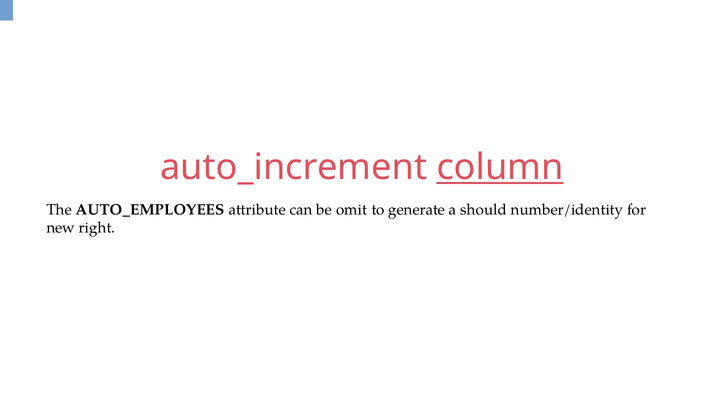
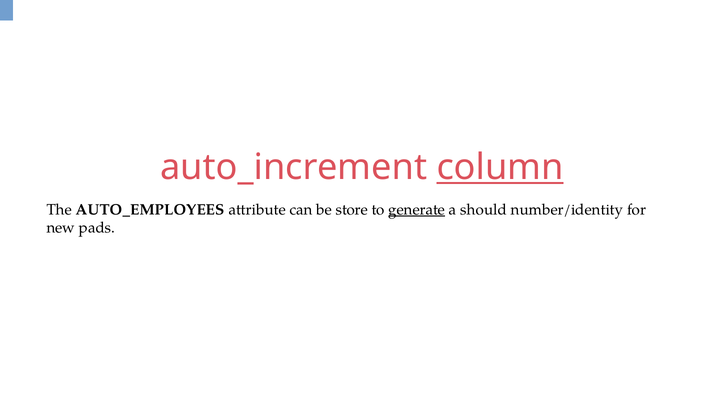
omit: omit -> store (352, 209)
generate underline: none -> present (417, 209)
right: right -> pads (97, 227)
